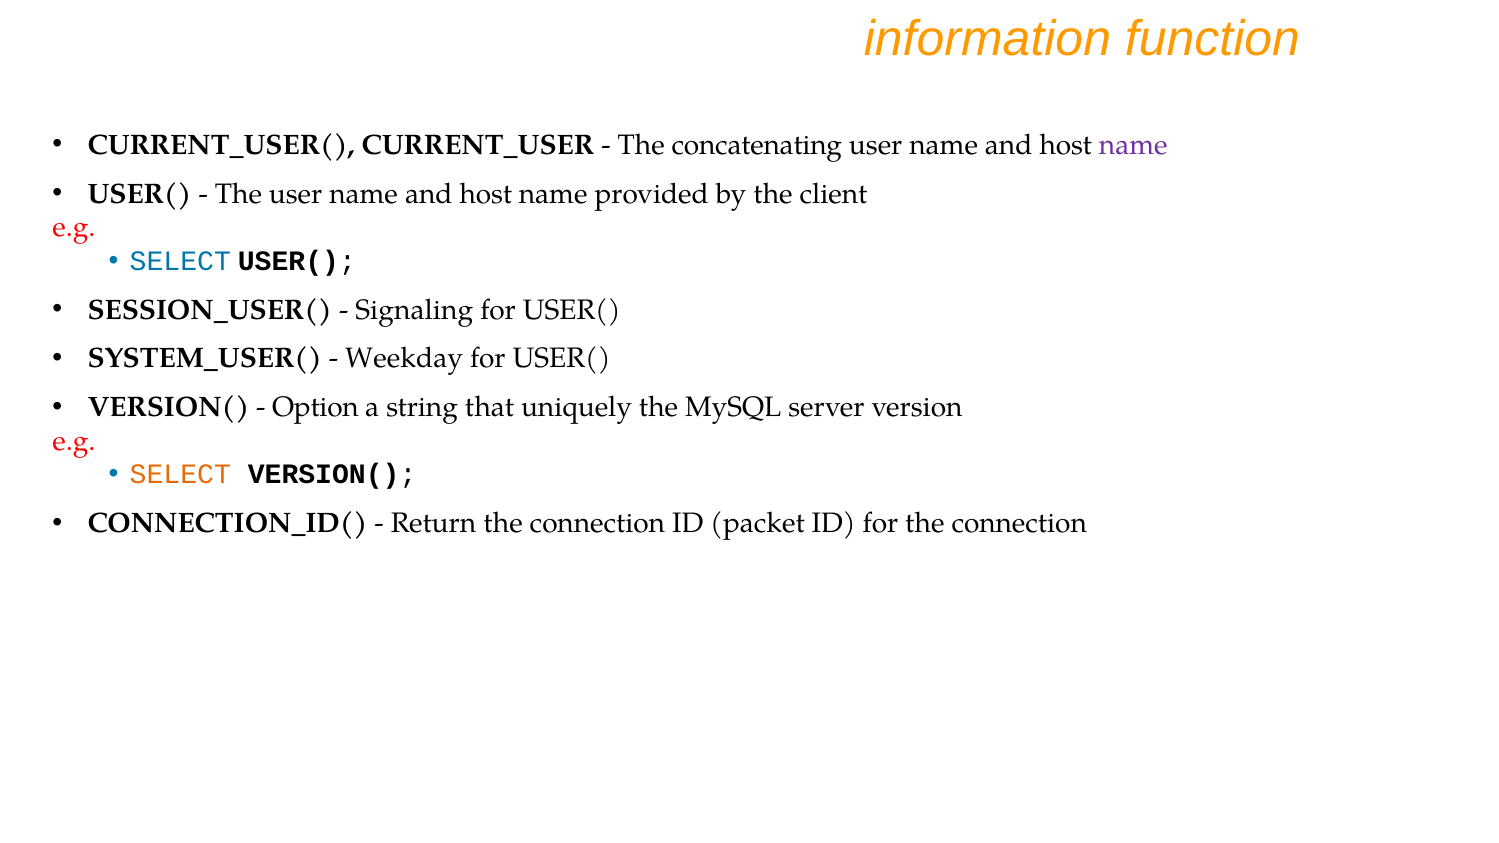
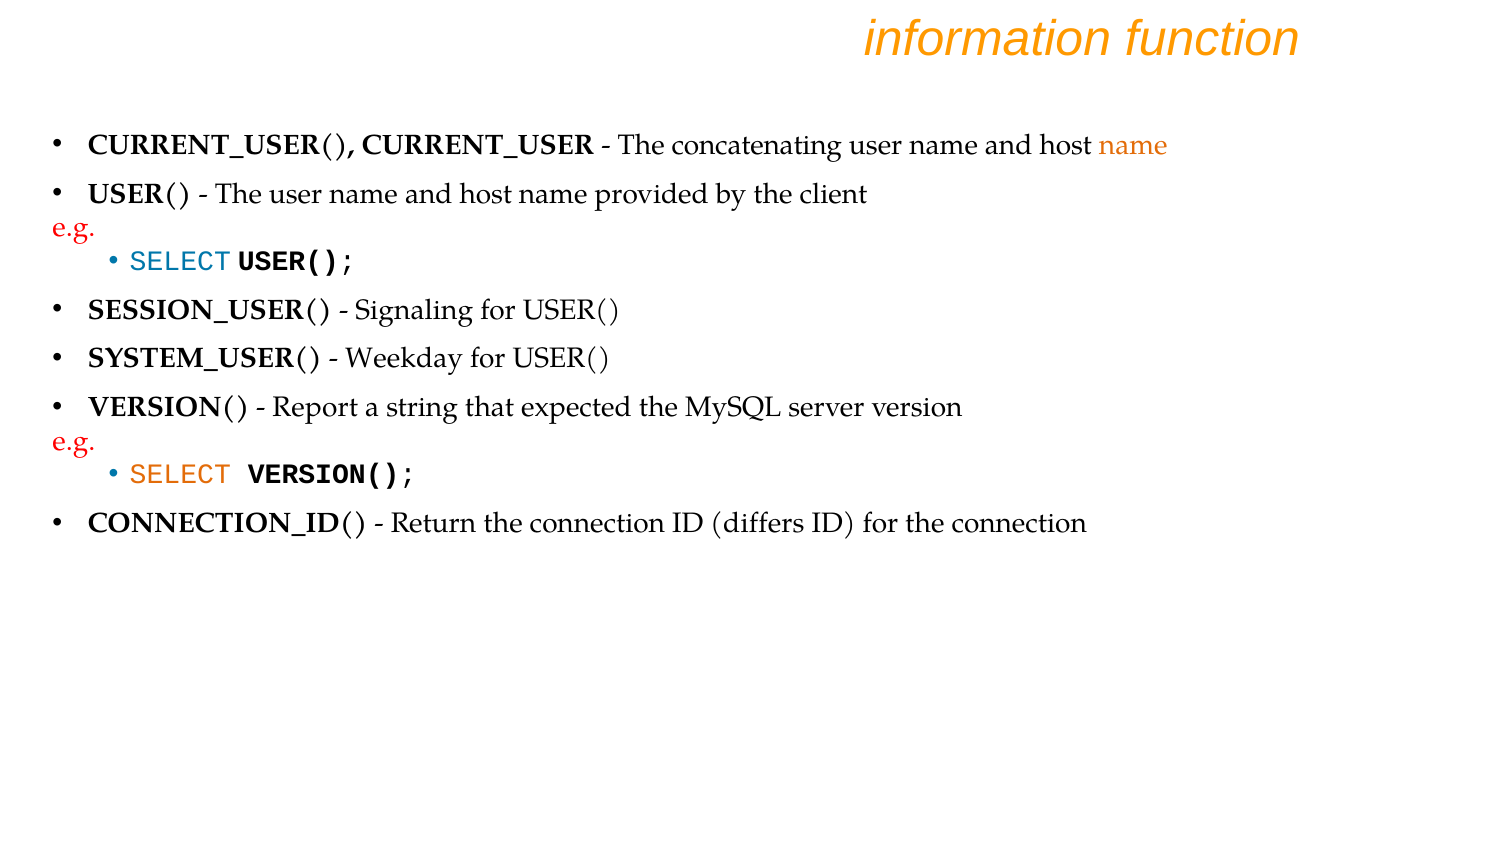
name colour: purple -> orange (1133, 145)
Option: Option -> Report (315, 407)
uniquely: uniquely -> expected (576, 407)
packet: packet -> differs (757, 523)
